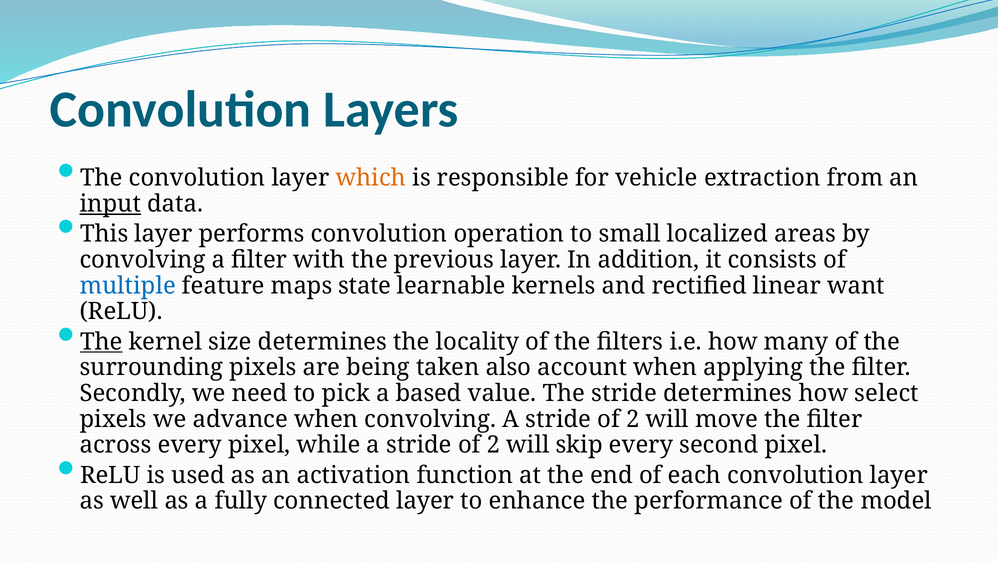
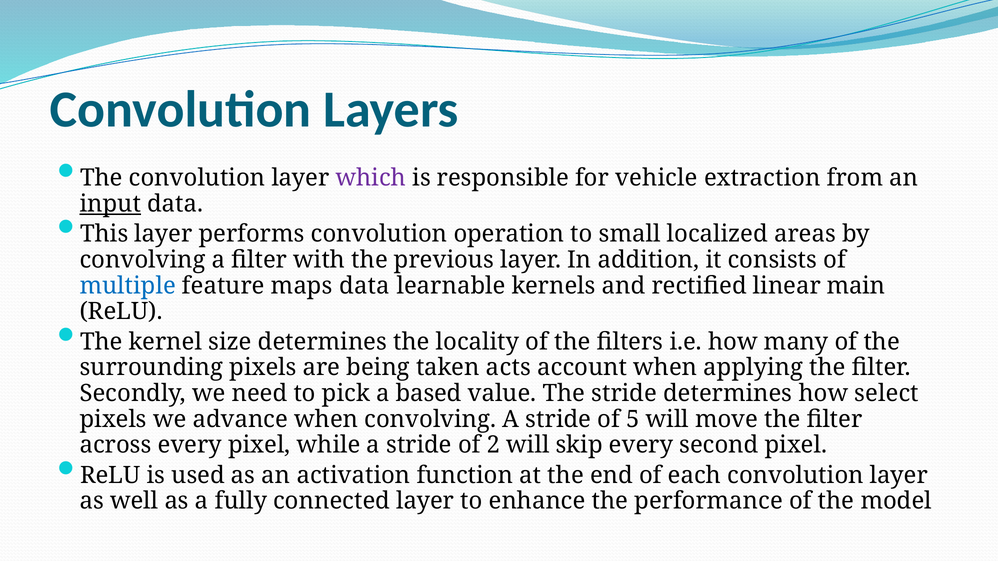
which colour: orange -> purple (371, 178)
maps state: state -> data (365, 286)
want: want -> main (856, 286)
The underline: present -> none (101, 342)
also: also -> acts (508, 368)
2: 2 -> 5 (633, 419)
